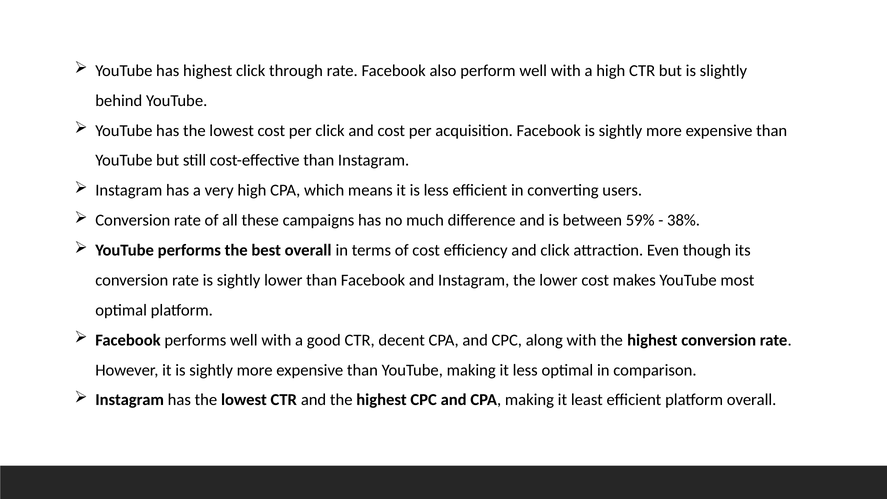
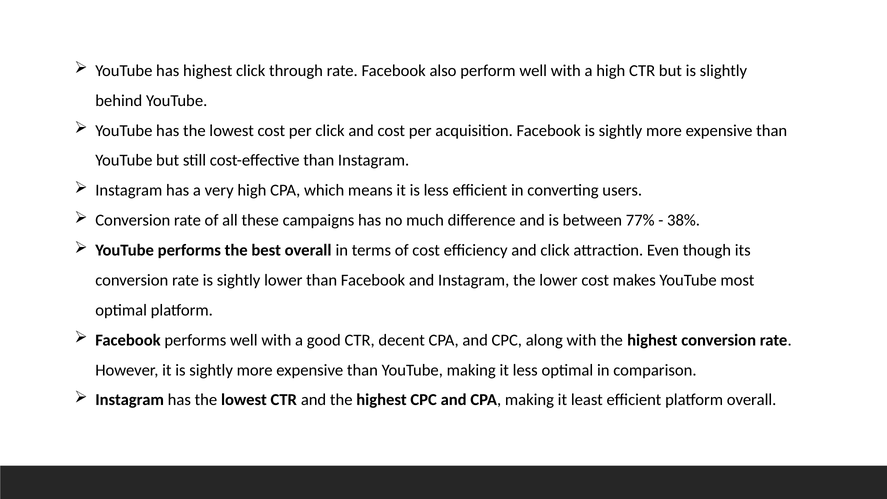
59%: 59% -> 77% (640, 220)
